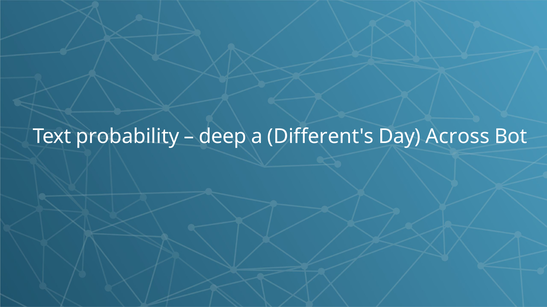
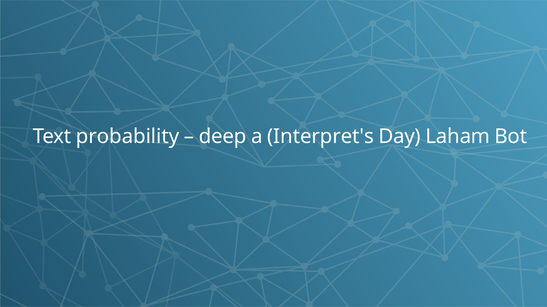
Different's: Different's -> Interpret's (321, 137)
Across: Across -> Laham (458, 137)
